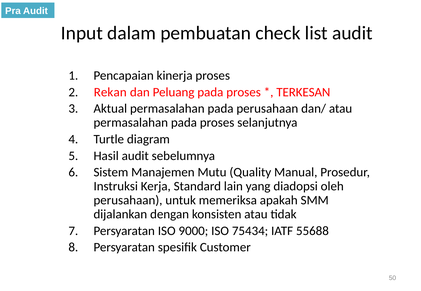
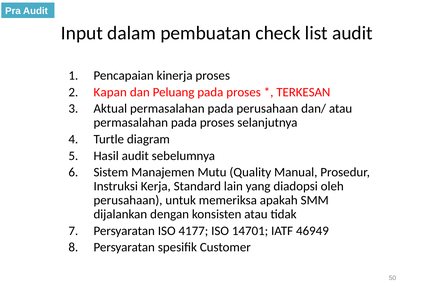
Rekan: Rekan -> Kapan (110, 92)
9000: 9000 -> 4177 (193, 231)
75434: 75434 -> 14701 (250, 231)
55688: 55688 -> 46949 (312, 231)
